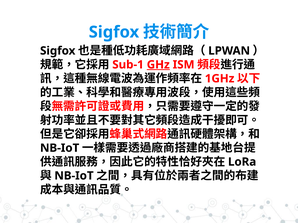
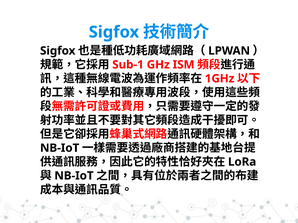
GHz underline: present -> none (158, 65)
